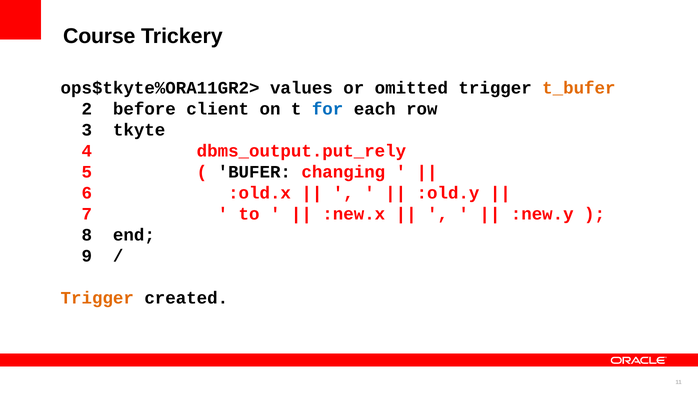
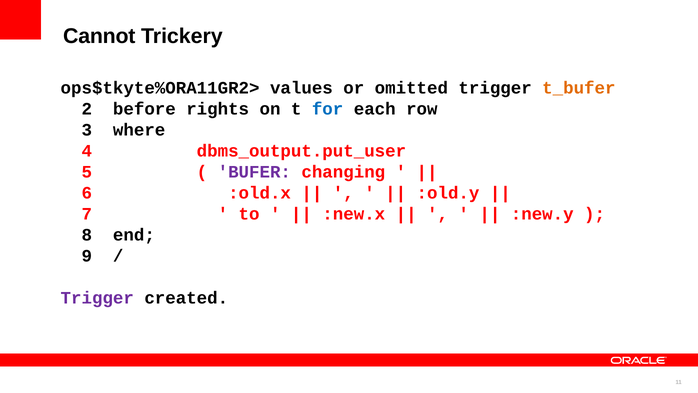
Course: Course -> Cannot (99, 36)
client: client -> rights (218, 109)
tkyte: tkyte -> where (139, 130)
dbms_output.put_rely: dbms_output.put_rely -> dbms_output.put_user (301, 151)
BUFER colour: black -> purple (254, 172)
Trigger colour: orange -> purple (97, 298)
